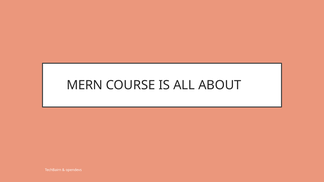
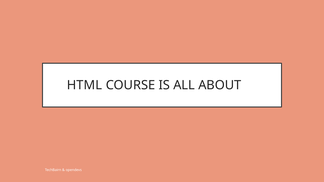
MERN: MERN -> HTML (84, 85)
